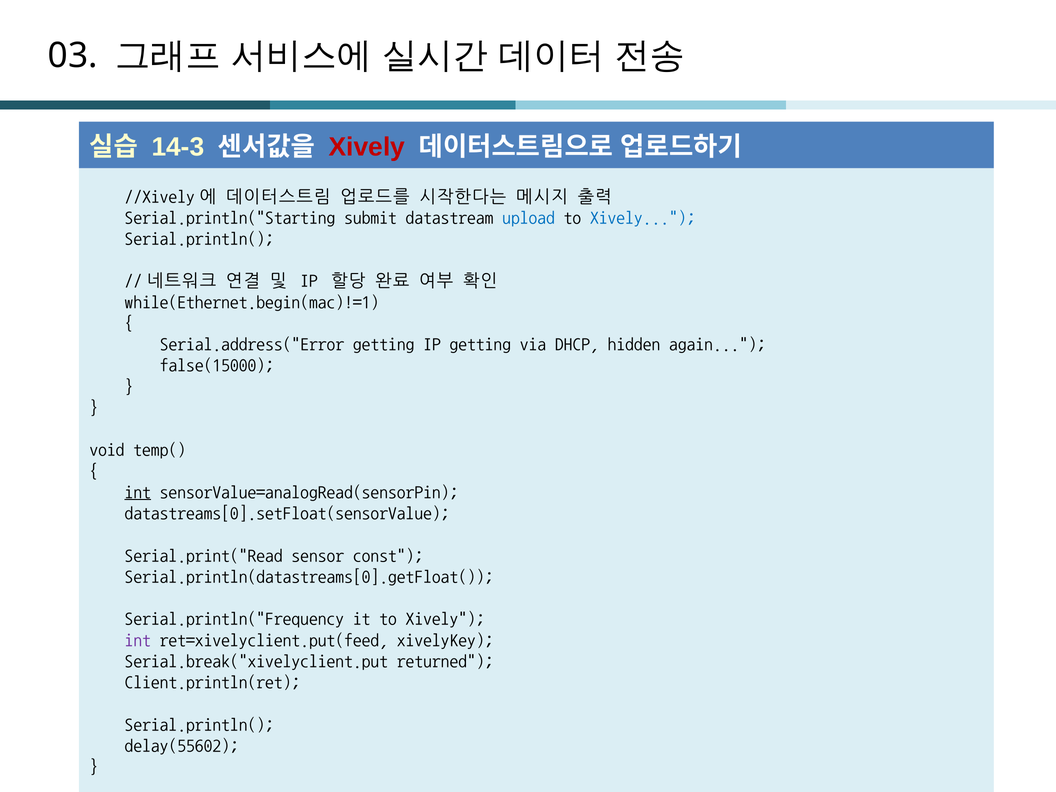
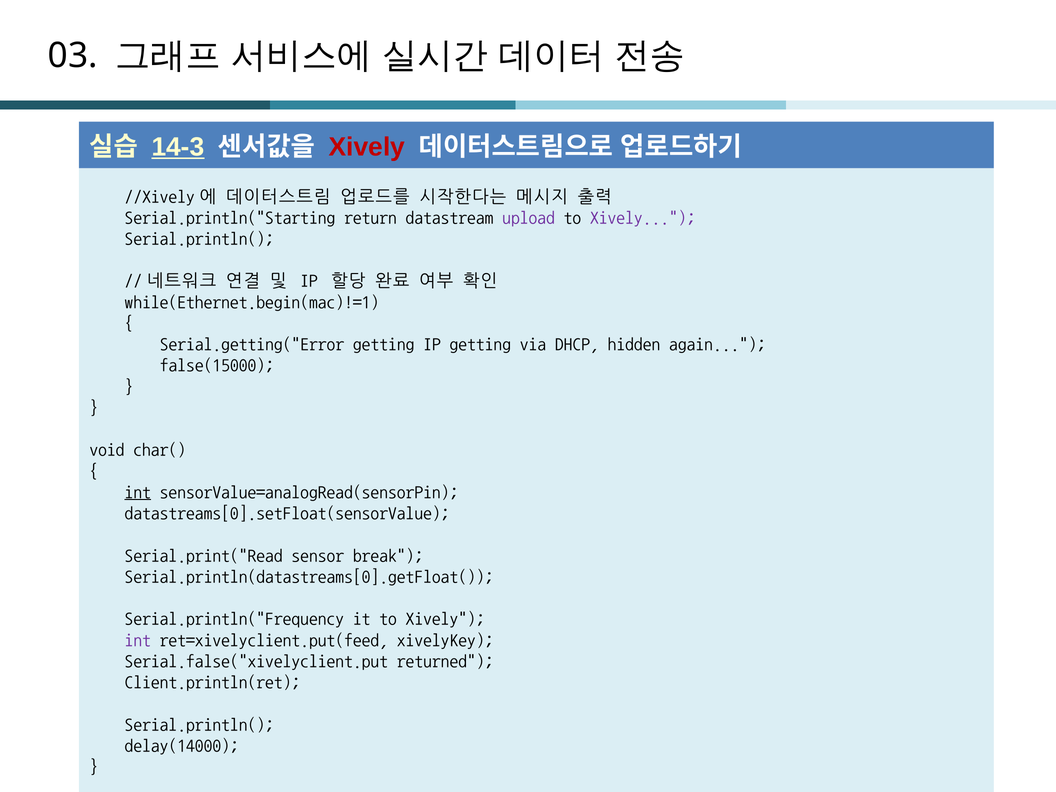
14-3 underline: none -> present (178, 147)
submit: submit -> return (371, 217)
upload colour: blue -> purple (529, 217)
Xively colour: blue -> purple (643, 217)
Serial.address("Error: Serial.address("Error -> Serial.getting("Error (252, 344)
temp(: temp( -> char( (160, 450)
const: const -> break (388, 555)
Serial.break("xivelyclient.put: Serial.break("xivelyclient.put -> Serial.false("xivelyclient.put (256, 661)
delay(55602: delay(55602 -> delay(14000 (182, 745)
